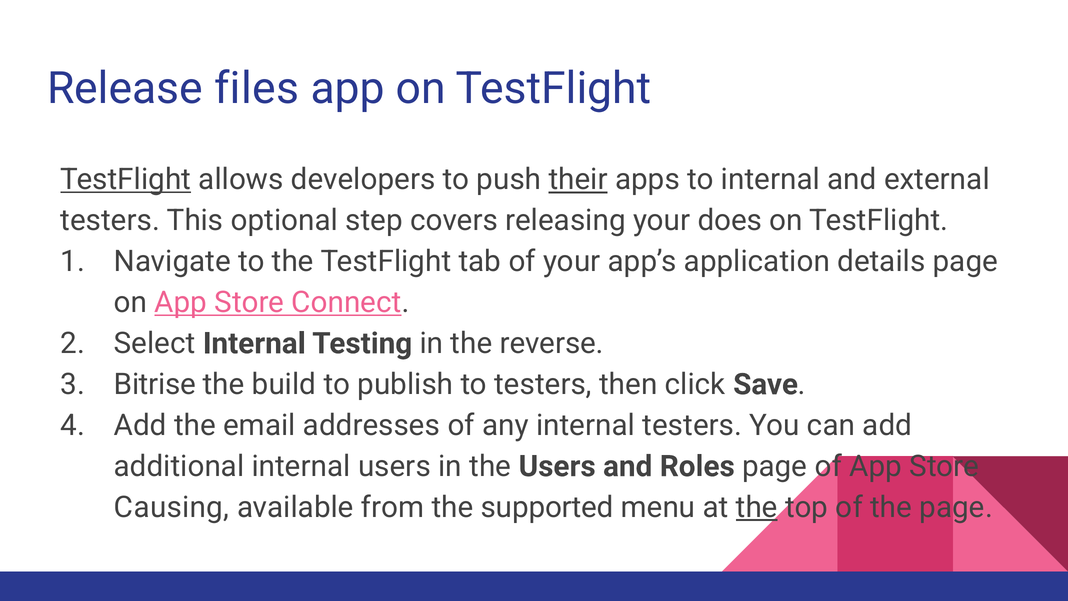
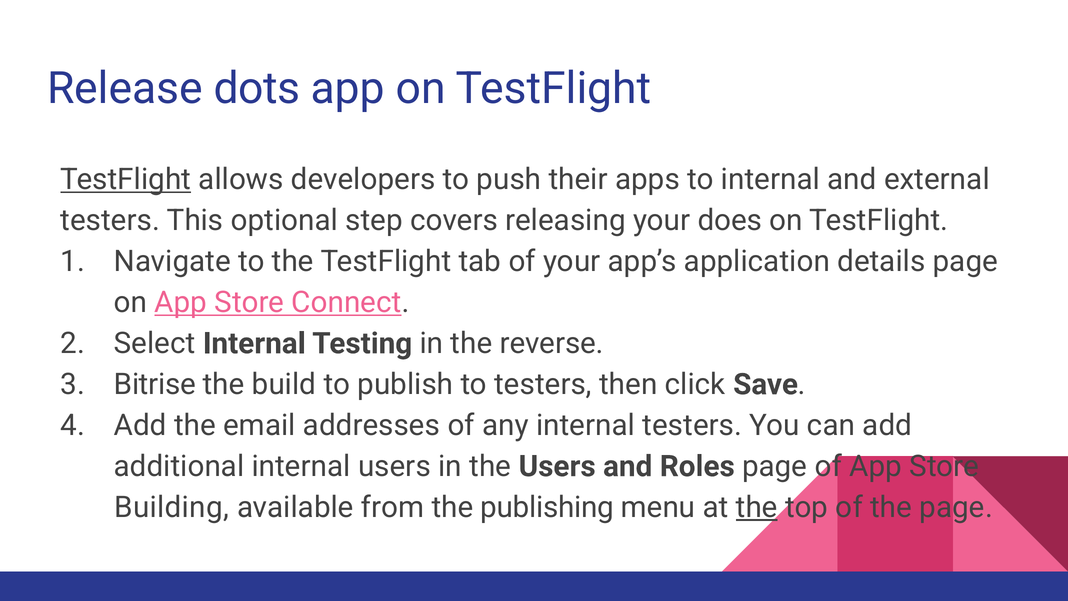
files: files -> dots (257, 88)
their underline: present -> none (578, 180)
Causing: Causing -> Building (172, 507)
supported: supported -> publishing (547, 507)
